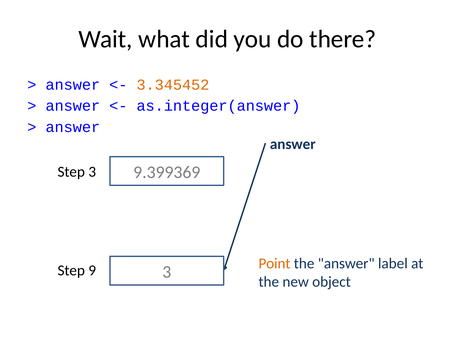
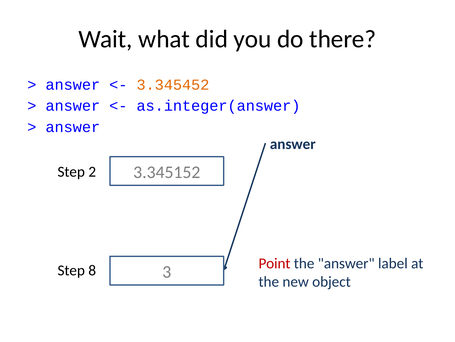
9.399369: 9.399369 -> 3.345152 (167, 172)
Step 3: 3 -> 2 (92, 171)
9: 9 -> 8 (92, 270)
Point colour: orange -> red (274, 263)
